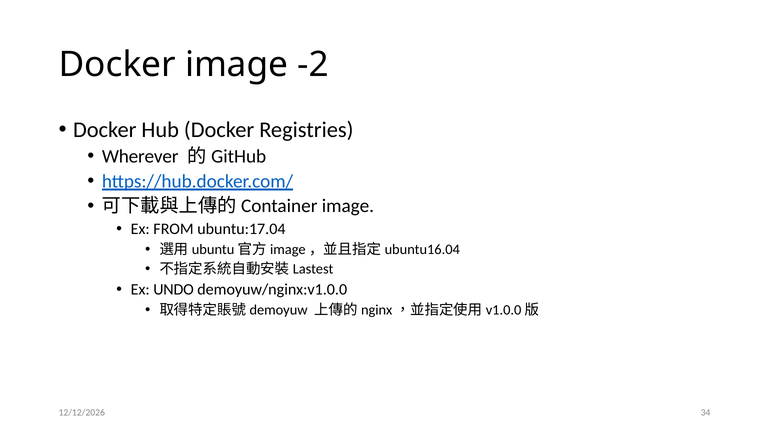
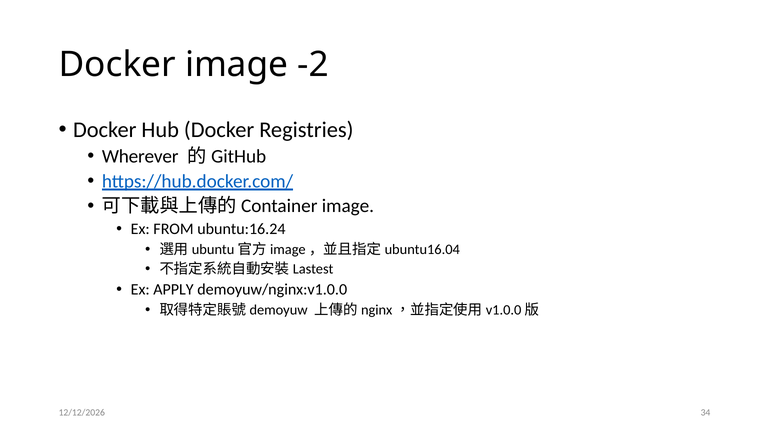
ubuntu:17.04: ubuntu:17.04 -> ubuntu:16.24 (241, 229)
UNDO: UNDO -> APPLY (173, 290)
